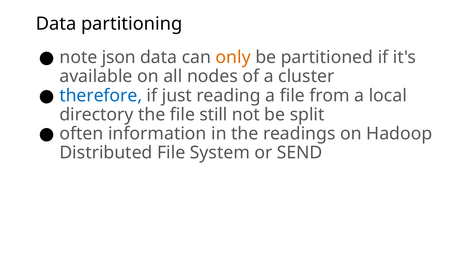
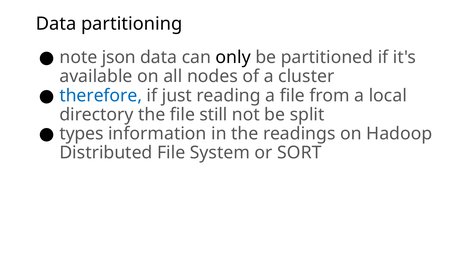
only colour: orange -> black (233, 57)
often: often -> types (82, 134)
SEND: SEND -> SORT (299, 153)
